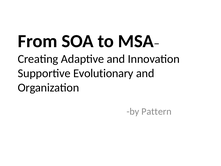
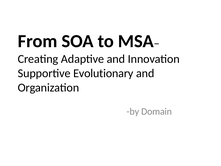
Pattern: Pattern -> Domain (157, 111)
